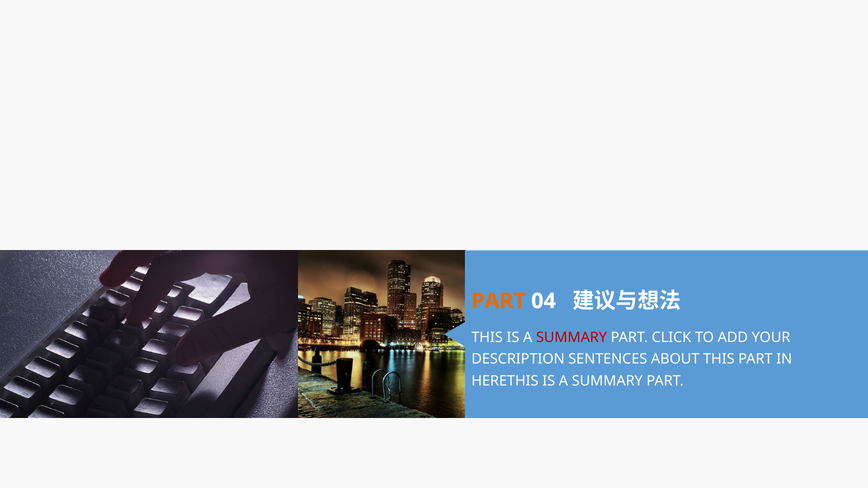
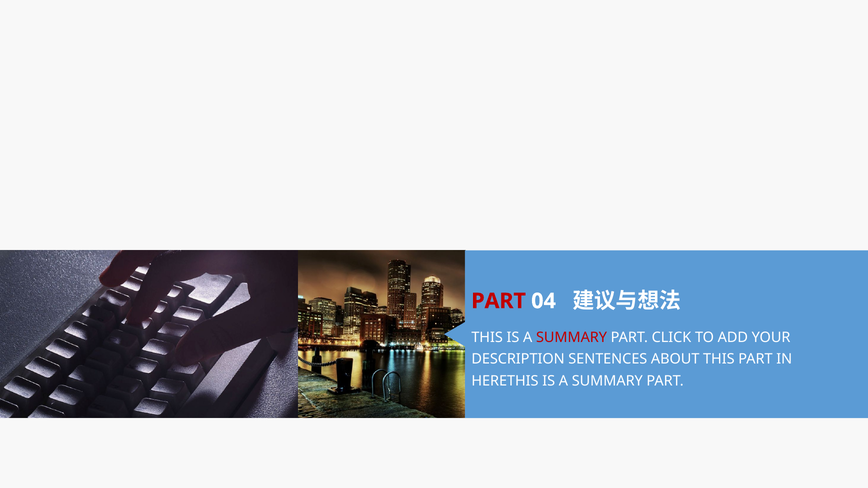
PART colour: orange -> red (499, 301)
